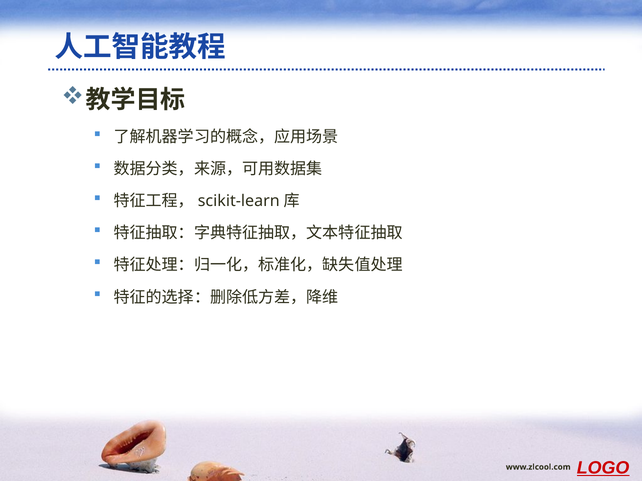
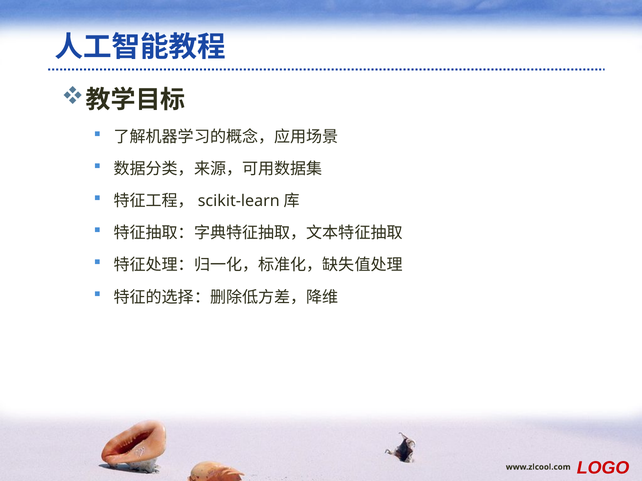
LOGO underline: present -> none (603, 468)
